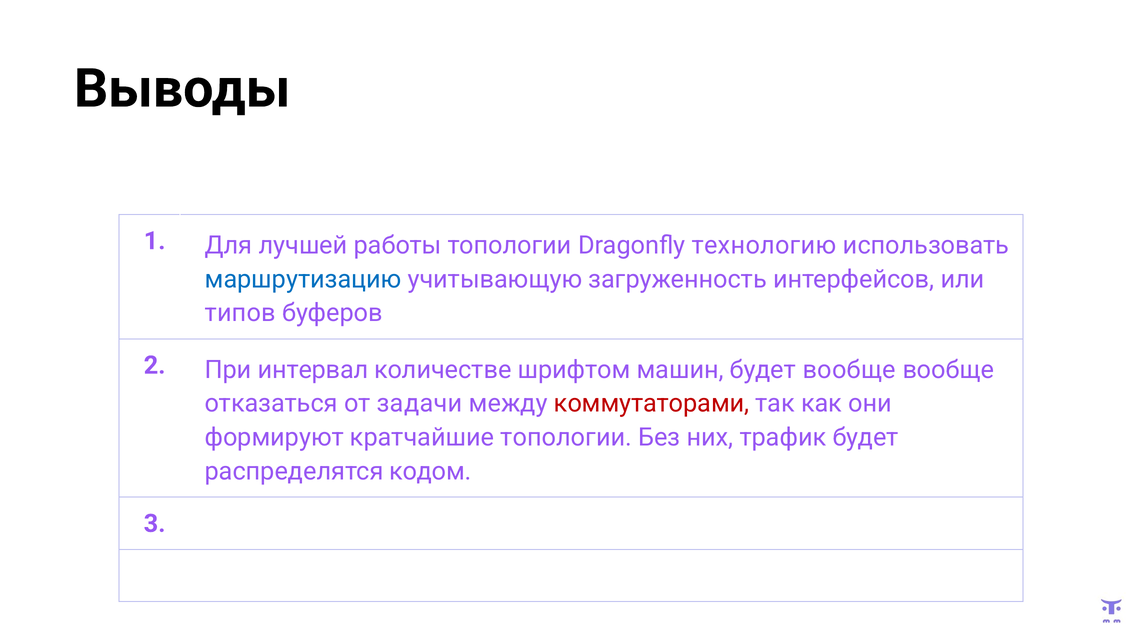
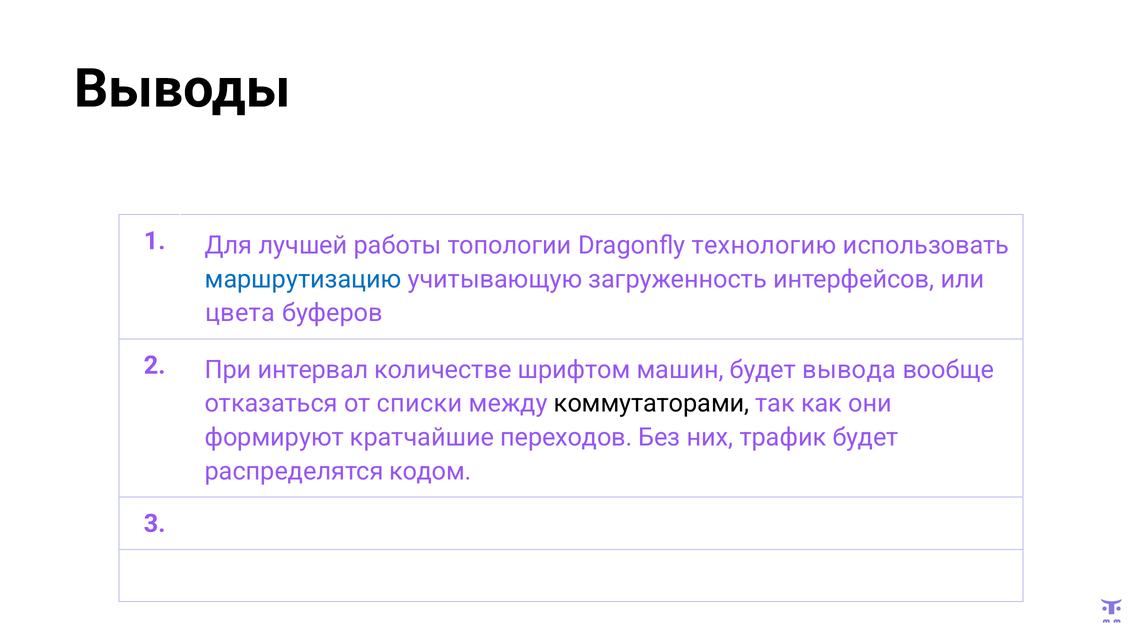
типов: типов -> цвета (240, 313)
будет вообще: вообще -> вывода (849, 370)
задачи: задачи -> списки (420, 404)
коммутаторами colour: red -> black (652, 404)
кратчайшие топологии: топологии -> переходов (566, 438)
